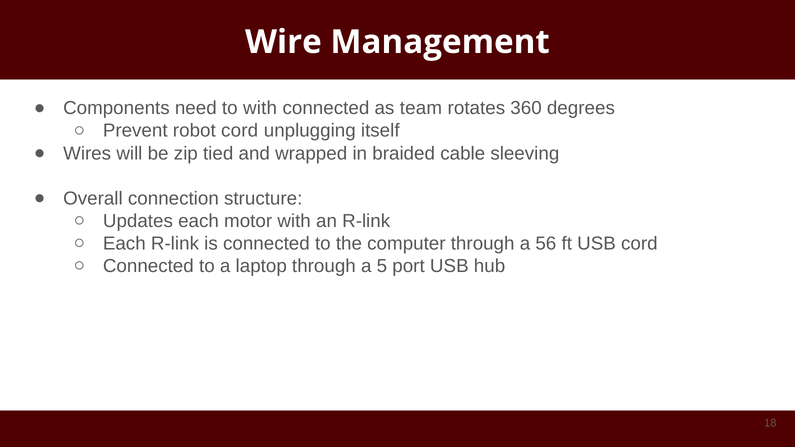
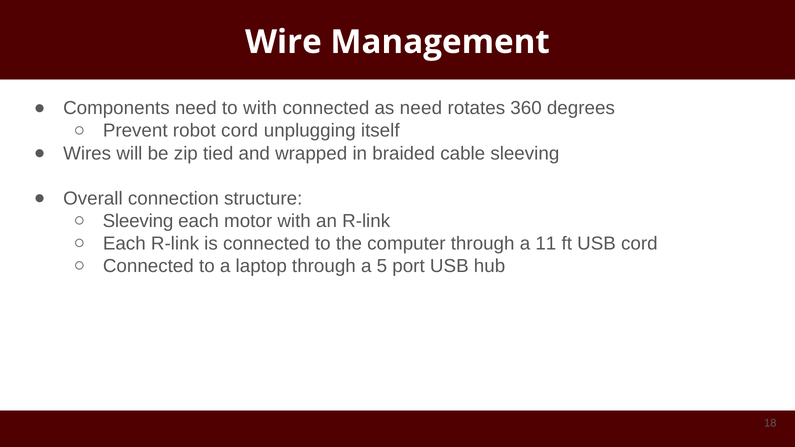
as team: team -> need (421, 108)
Updates: Updates -> Sleeving (138, 221)
56: 56 -> 11 (546, 244)
